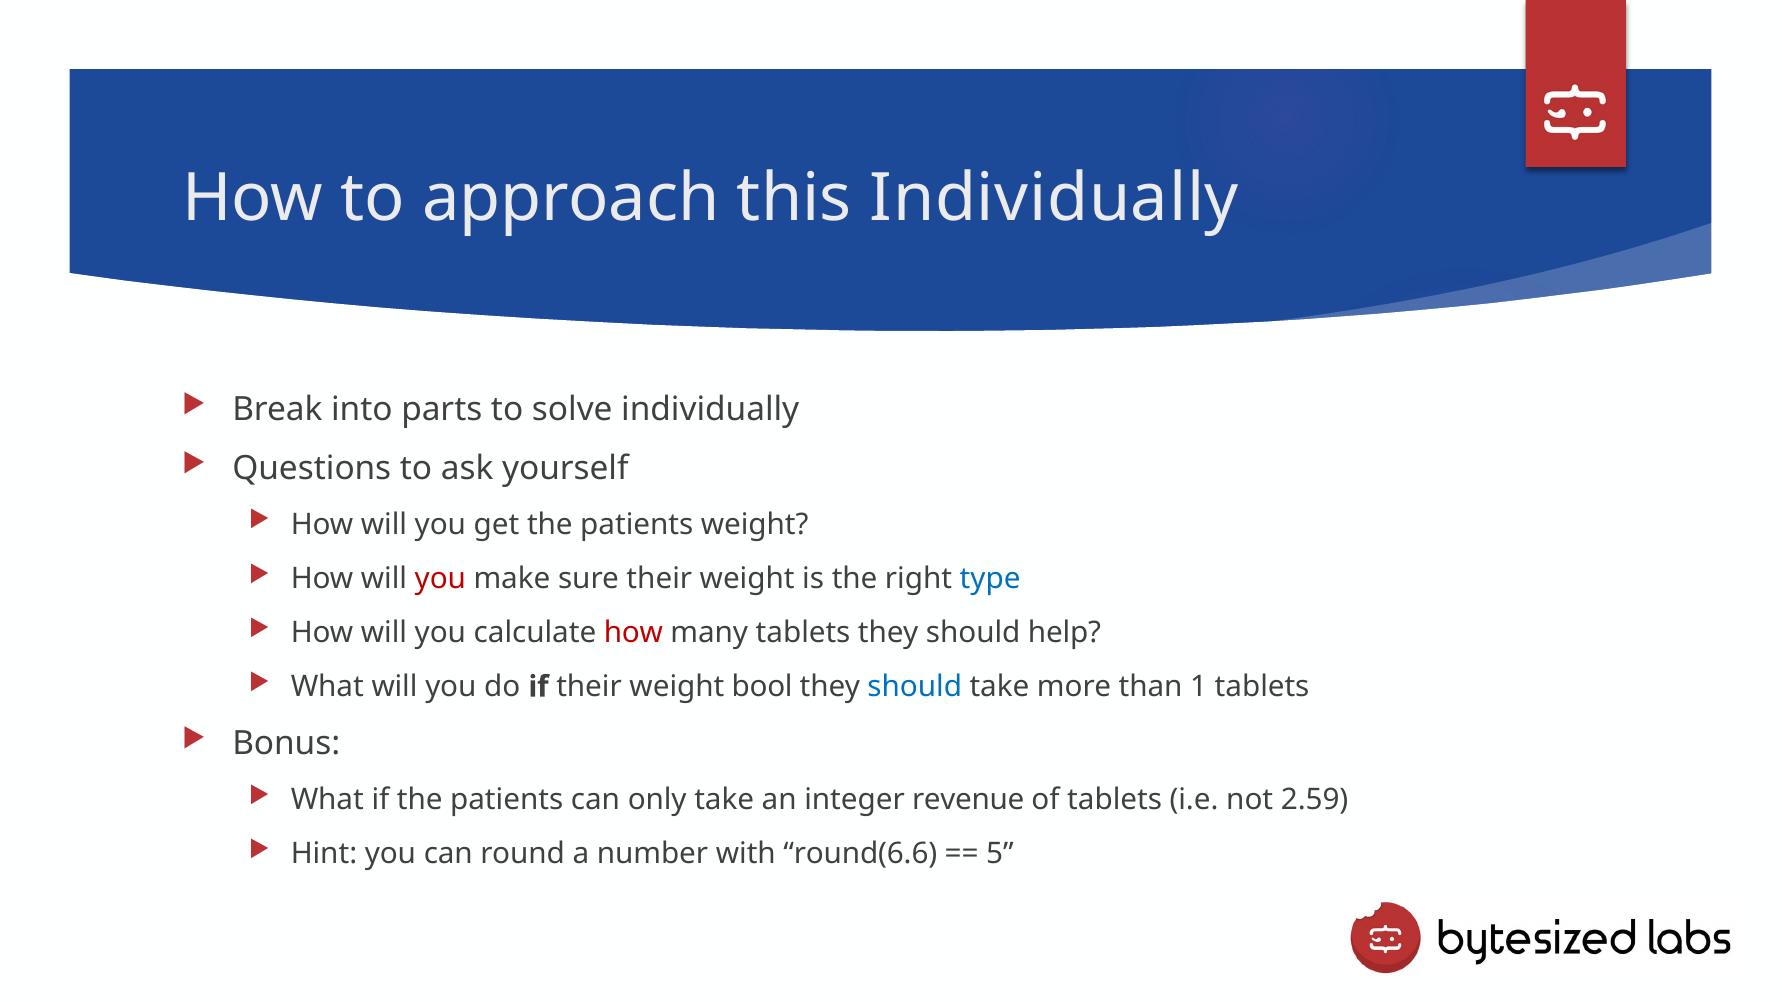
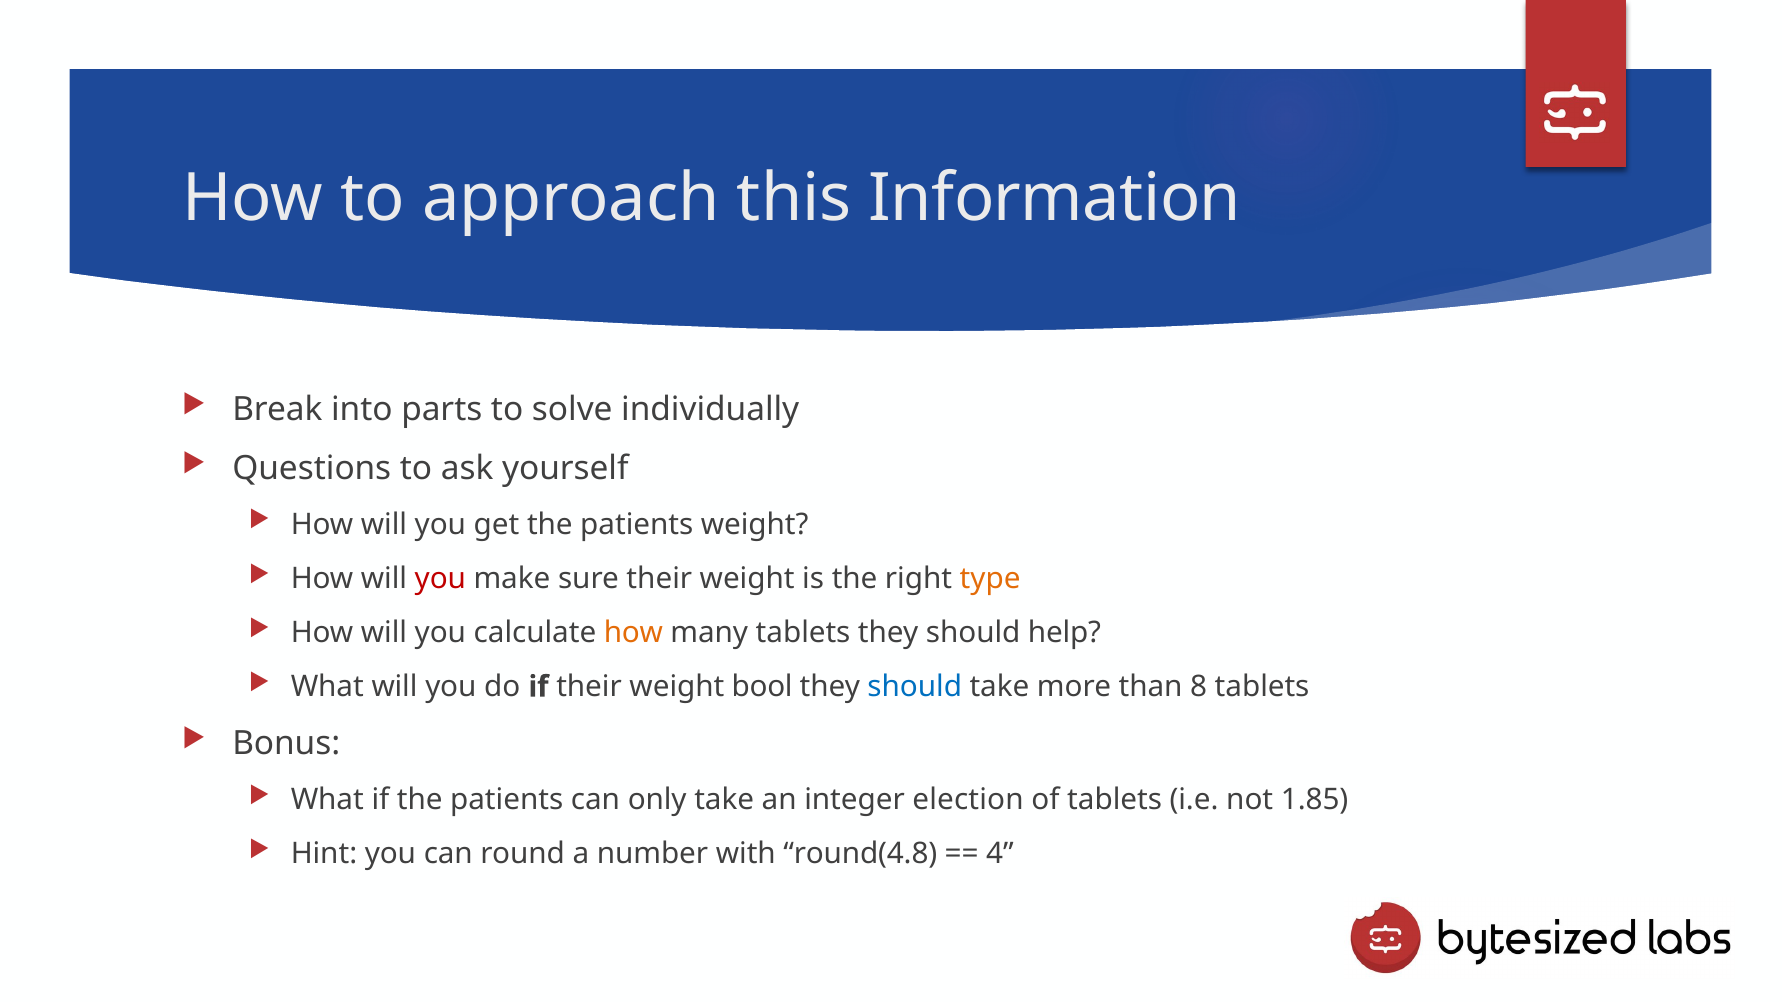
this Individually: Individually -> Information (1055, 199)
type colour: blue -> orange (990, 579)
how colour: red -> orange (633, 633)
1: 1 -> 8 (1199, 687)
revenue: revenue -> election (968, 800)
2.59: 2.59 -> 1.85 (1315, 800)
round(6.6: round(6.6 -> round(4.8 (860, 854)
5: 5 -> 4 (1000, 854)
